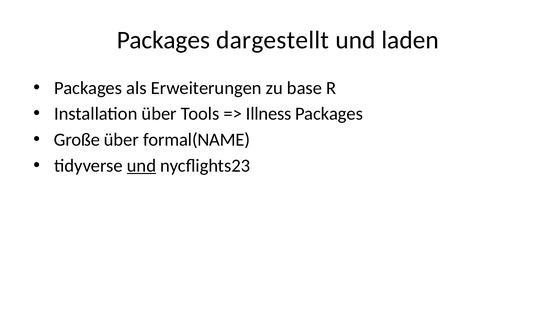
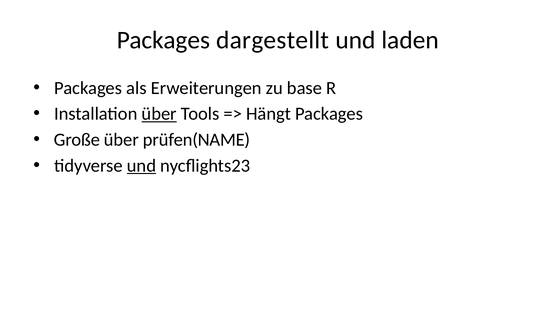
über underline: none -> present (159, 114)
Illness: Illness -> Hängt (269, 114)
formal(NAME: formal(NAME -> prüfen(NAME (197, 140)
